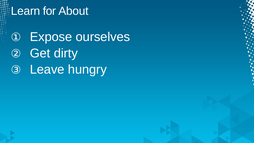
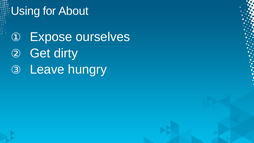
Learn: Learn -> Using (26, 11)
